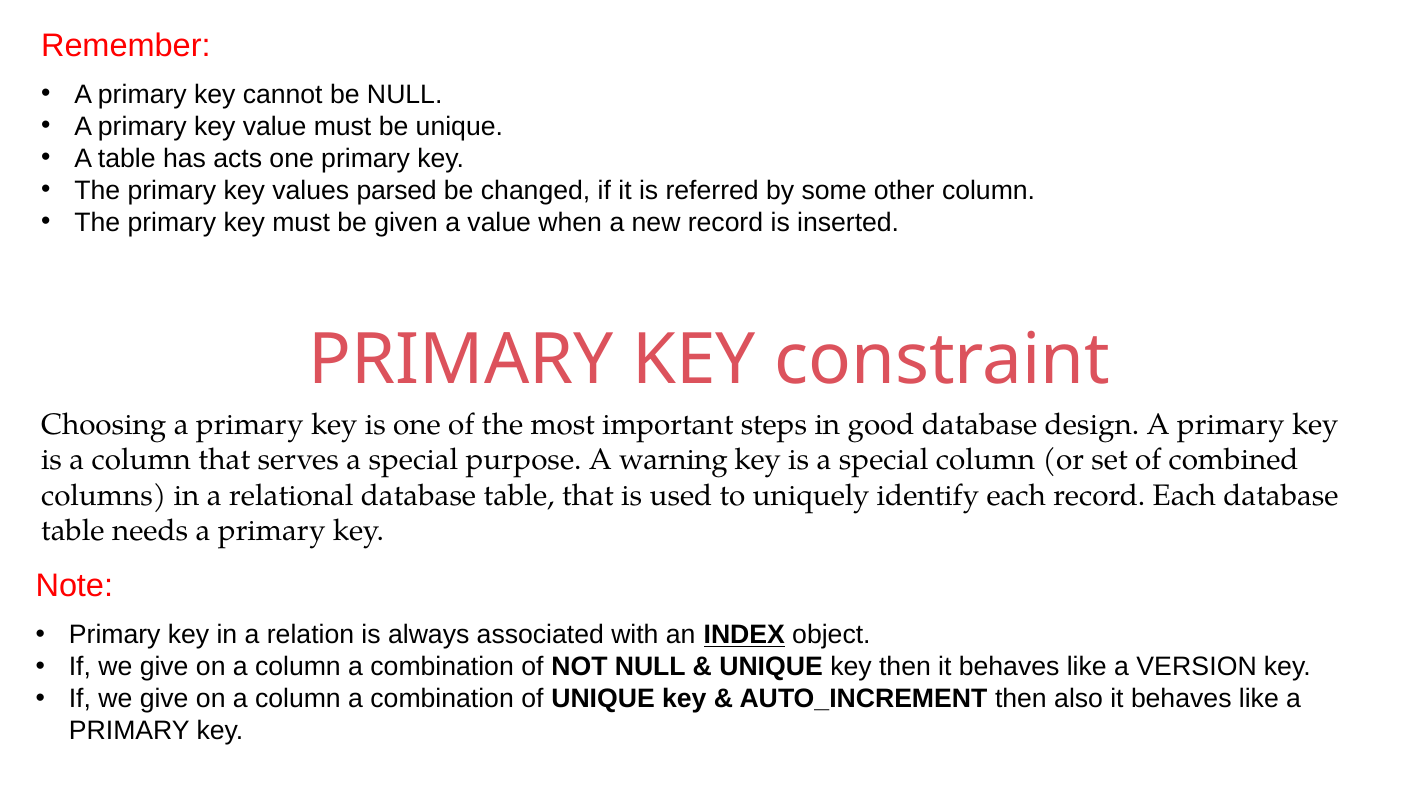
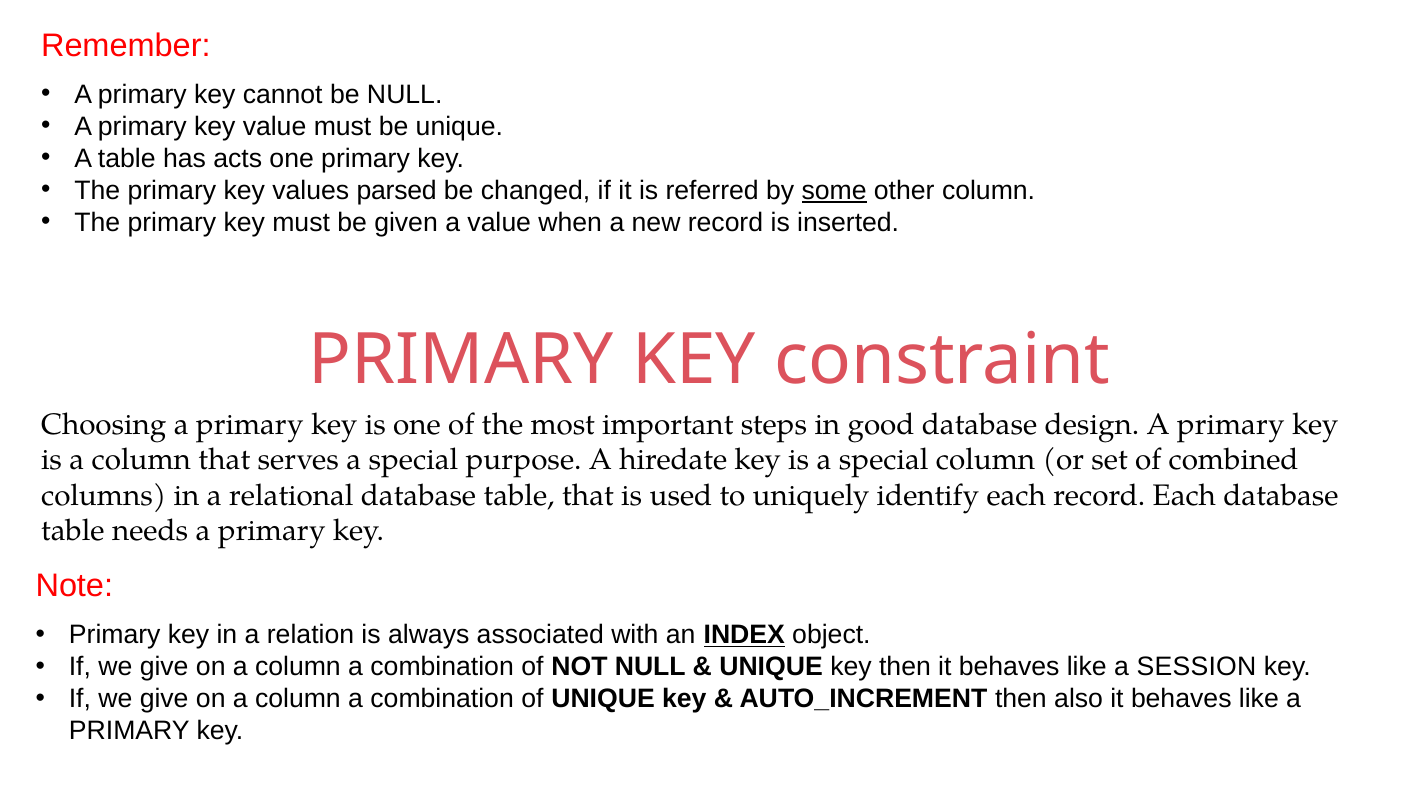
some underline: none -> present (834, 190)
warning: warning -> hiredate (673, 460)
VERSION: VERSION -> SESSION (1197, 667)
